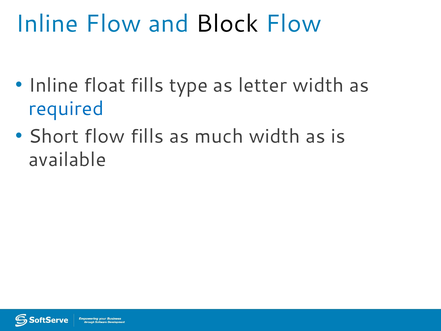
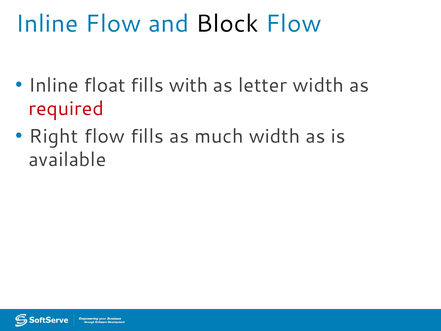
type: type -> with (189, 85)
required colour: blue -> red (66, 109)
Short: Short -> Right (54, 136)
